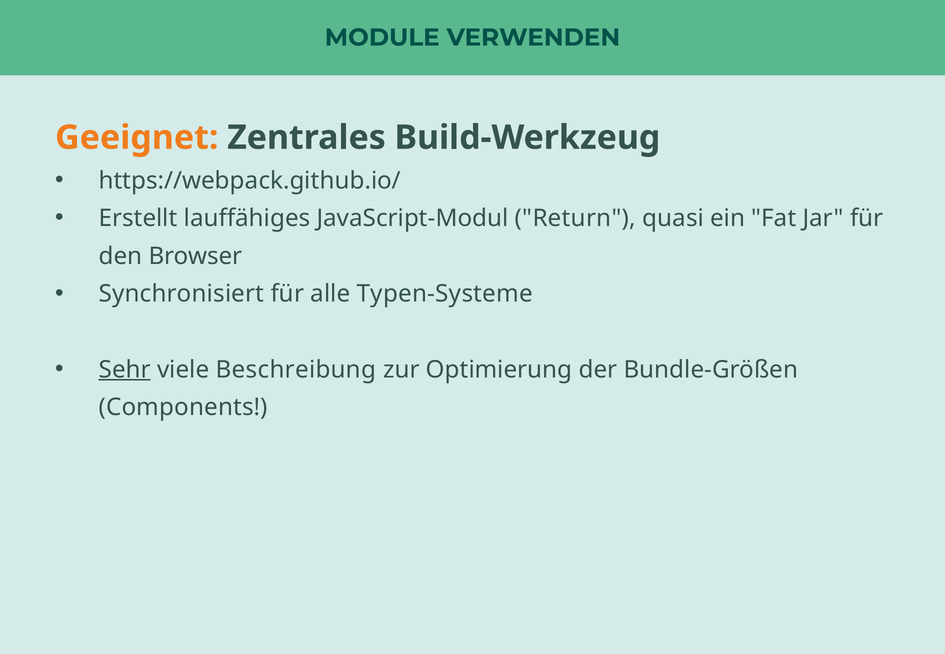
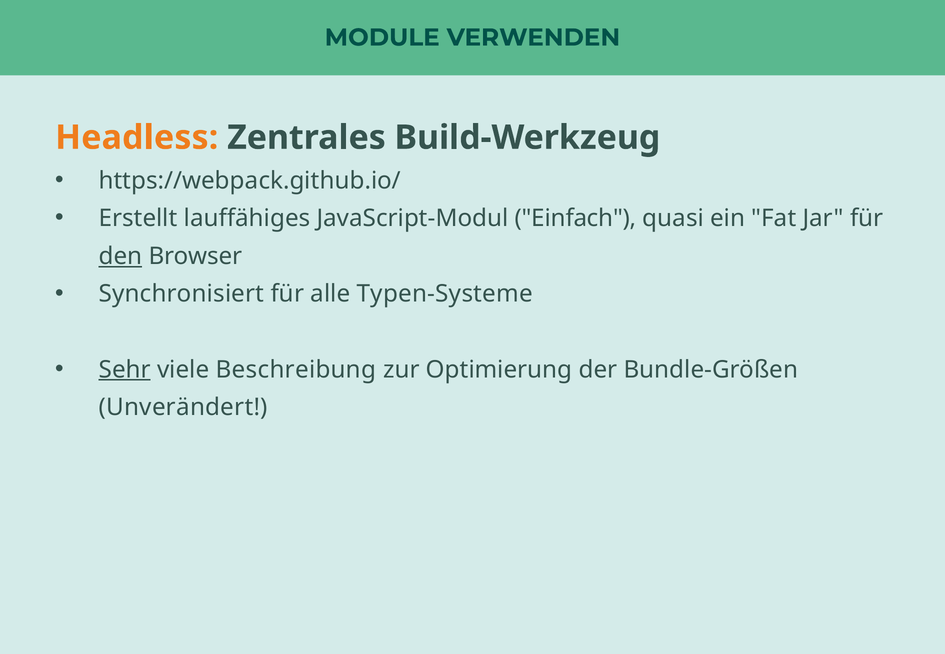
Geeignet: Geeignet -> Headless (137, 138)
Return: Return -> Einfach (576, 218)
den underline: none -> present (120, 256)
Components: Components -> Unverändert (183, 407)
